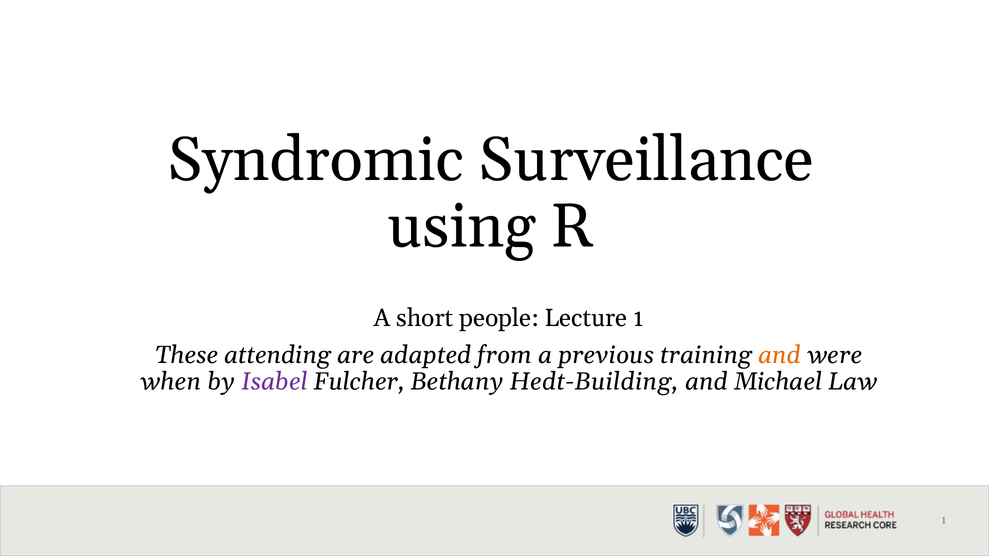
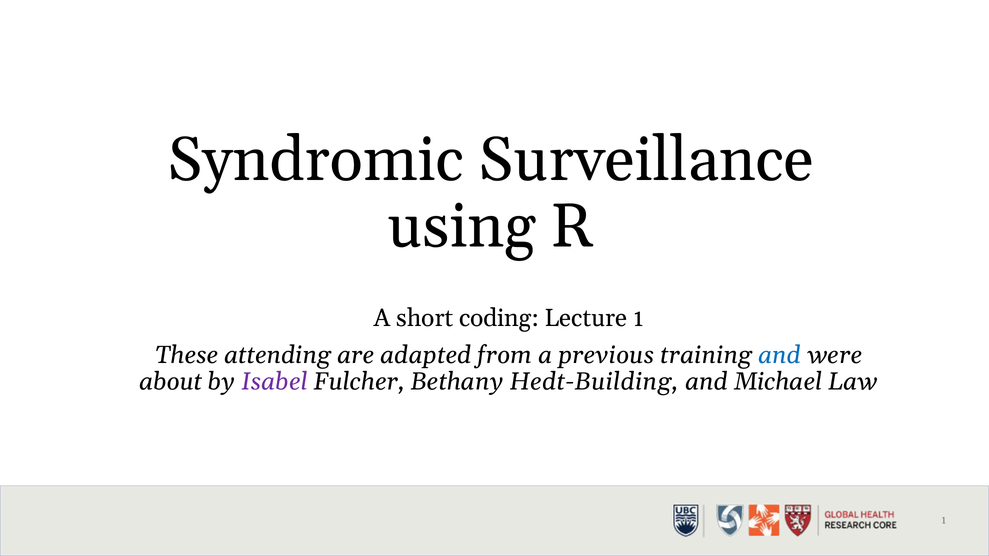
people: people -> coding (499, 318)
and colour: orange -> blue (780, 355)
when: when -> about (171, 382)
